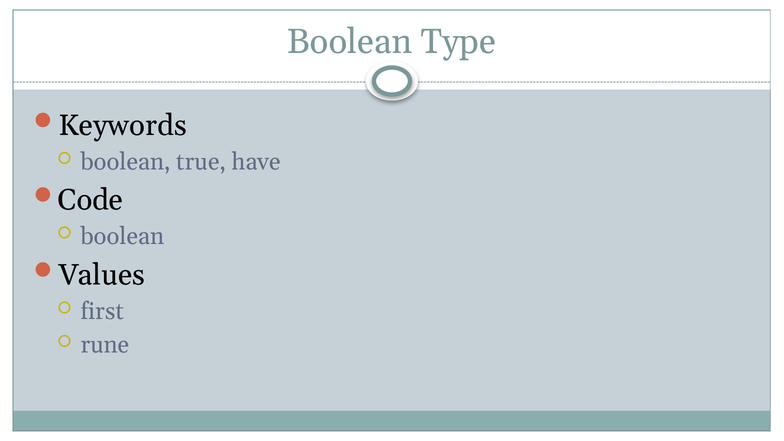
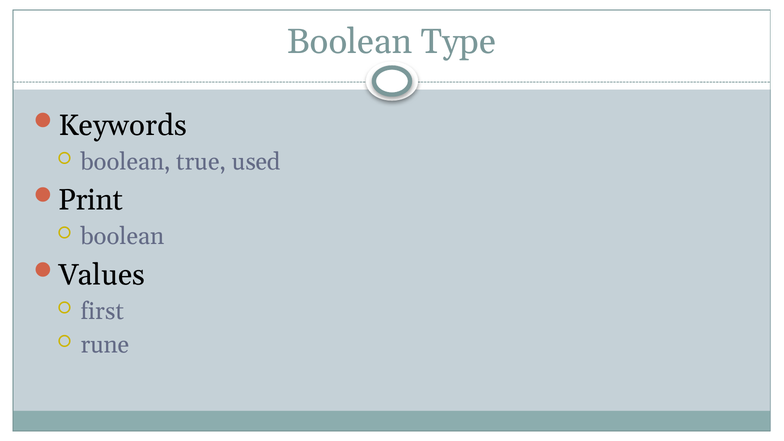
have: have -> used (256, 162)
Code: Code -> Print (90, 200)
